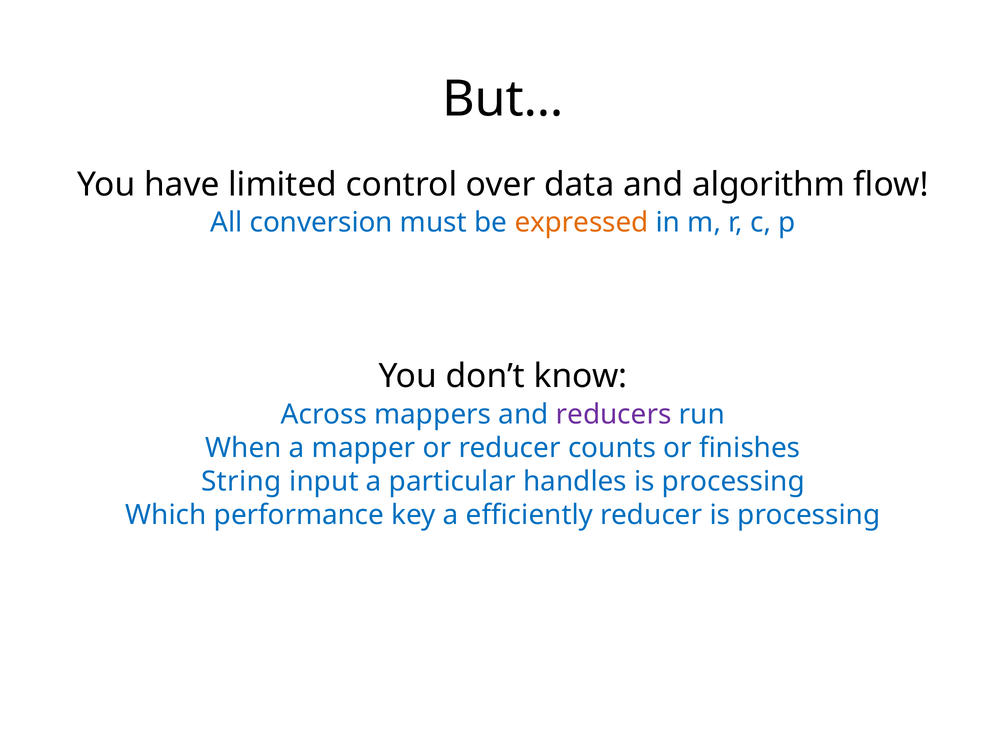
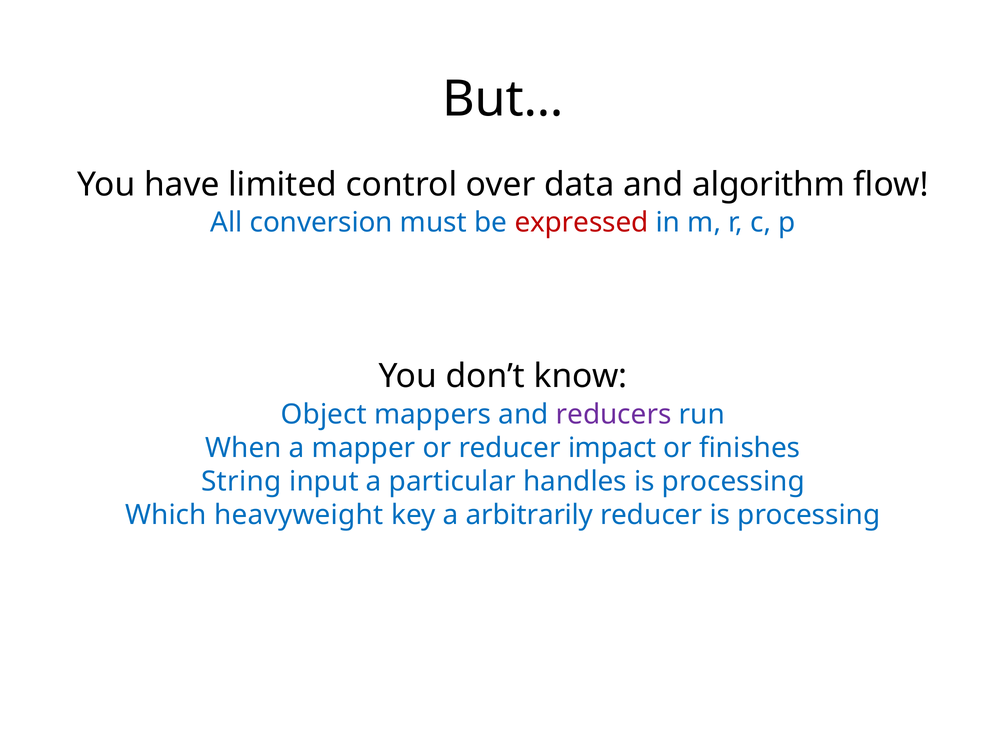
expressed colour: orange -> red (581, 223)
Across: Across -> Object (324, 415)
counts: counts -> impact (612, 448)
performance: performance -> heavyweight (299, 515)
efficiently: efficiently -> arbitrarily (530, 515)
